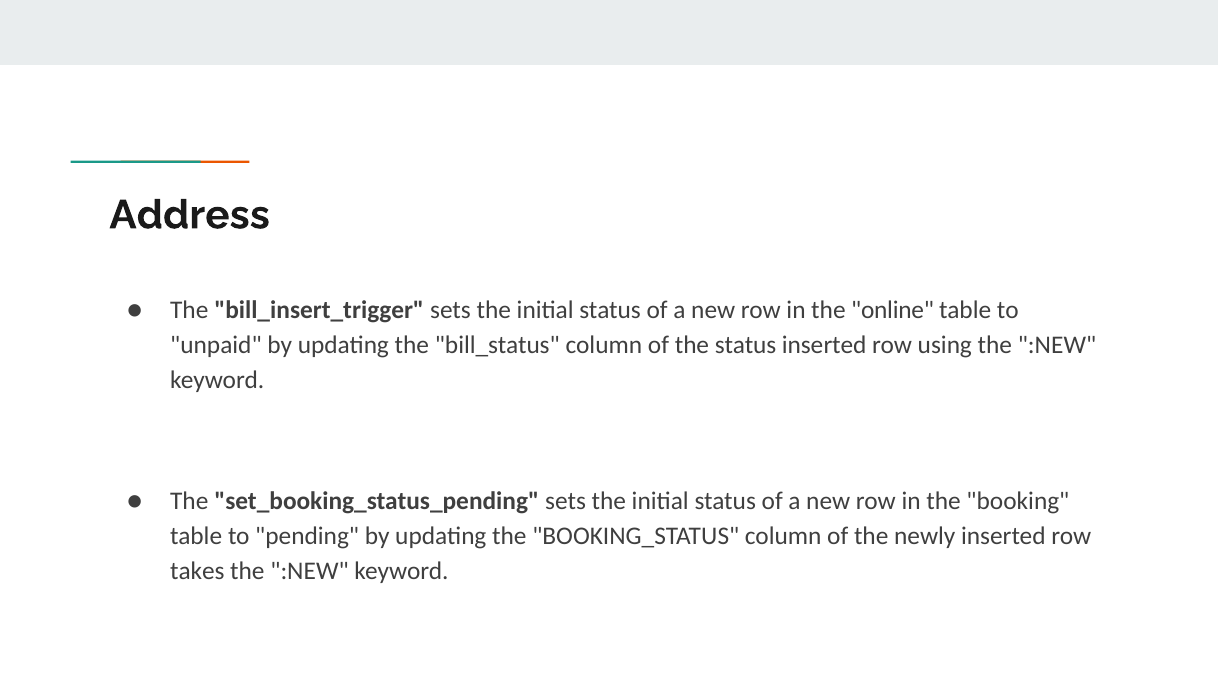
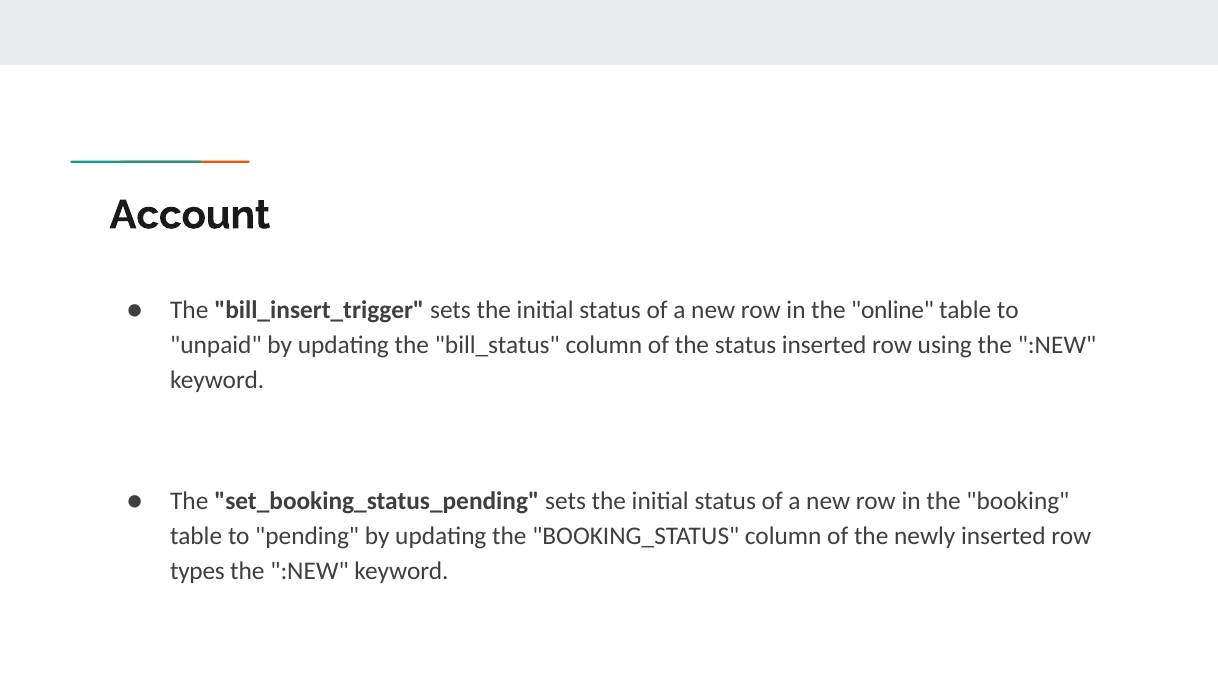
Address: Address -> Account (190, 215)
takes: takes -> types (197, 571)
